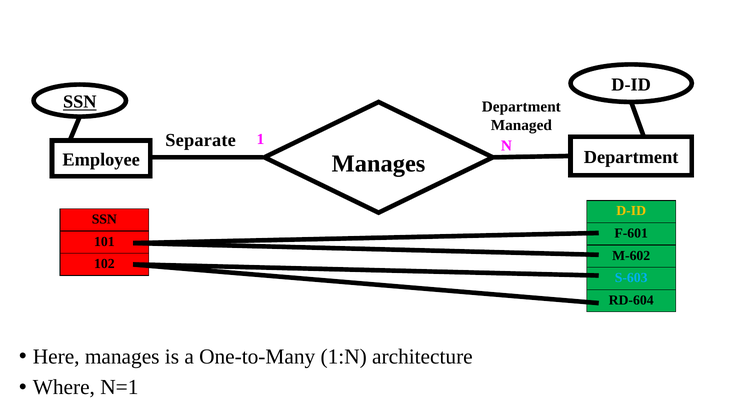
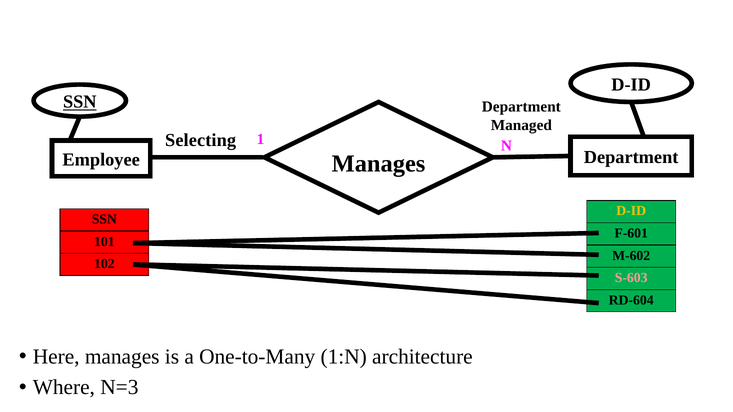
Separate: Separate -> Selecting (201, 140)
S-603 colour: light blue -> pink (631, 278)
N=1: N=1 -> N=3 (119, 388)
